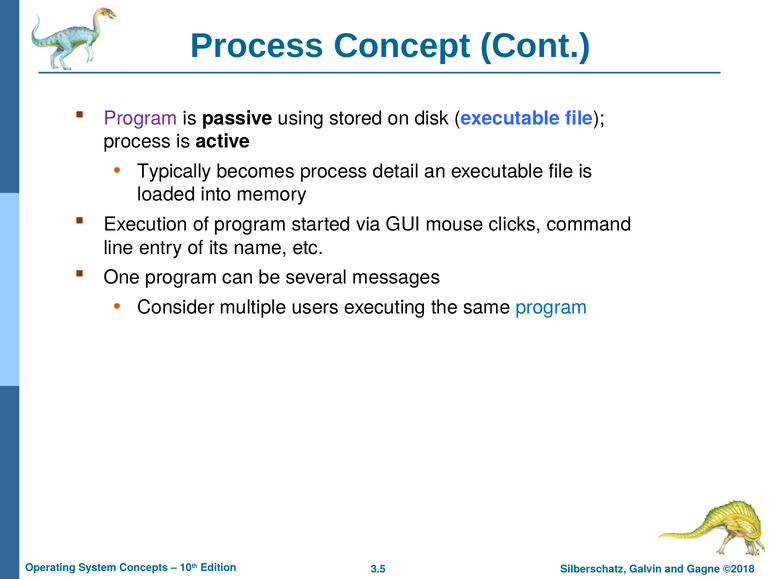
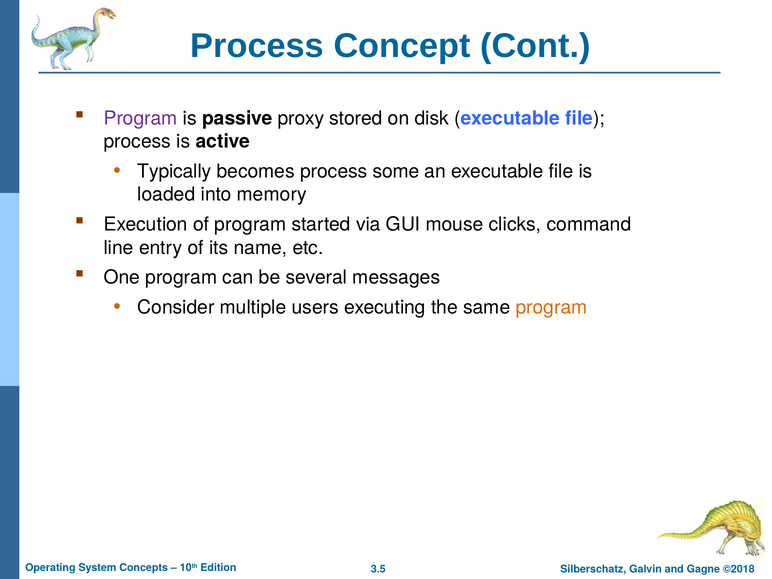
using: using -> proxy (301, 118)
detail: detail -> some (396, 171)
program colour: blue -> orange (551, 308)
